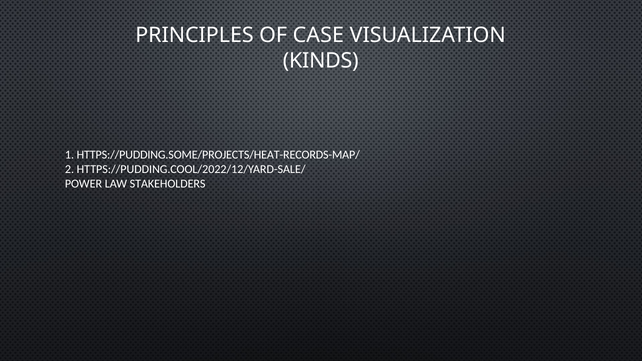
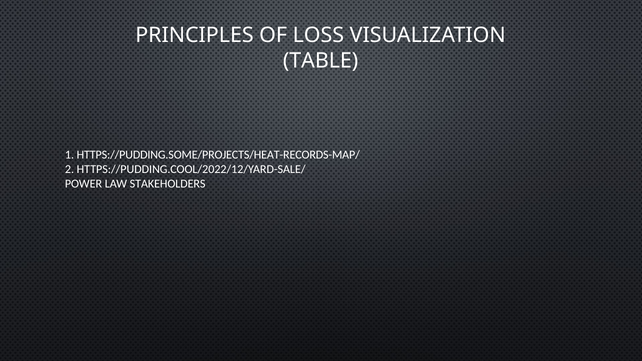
CASE: CASE -> LOSS (318, 35)
KINDS: KINDS -> TABLE (321, 61)
